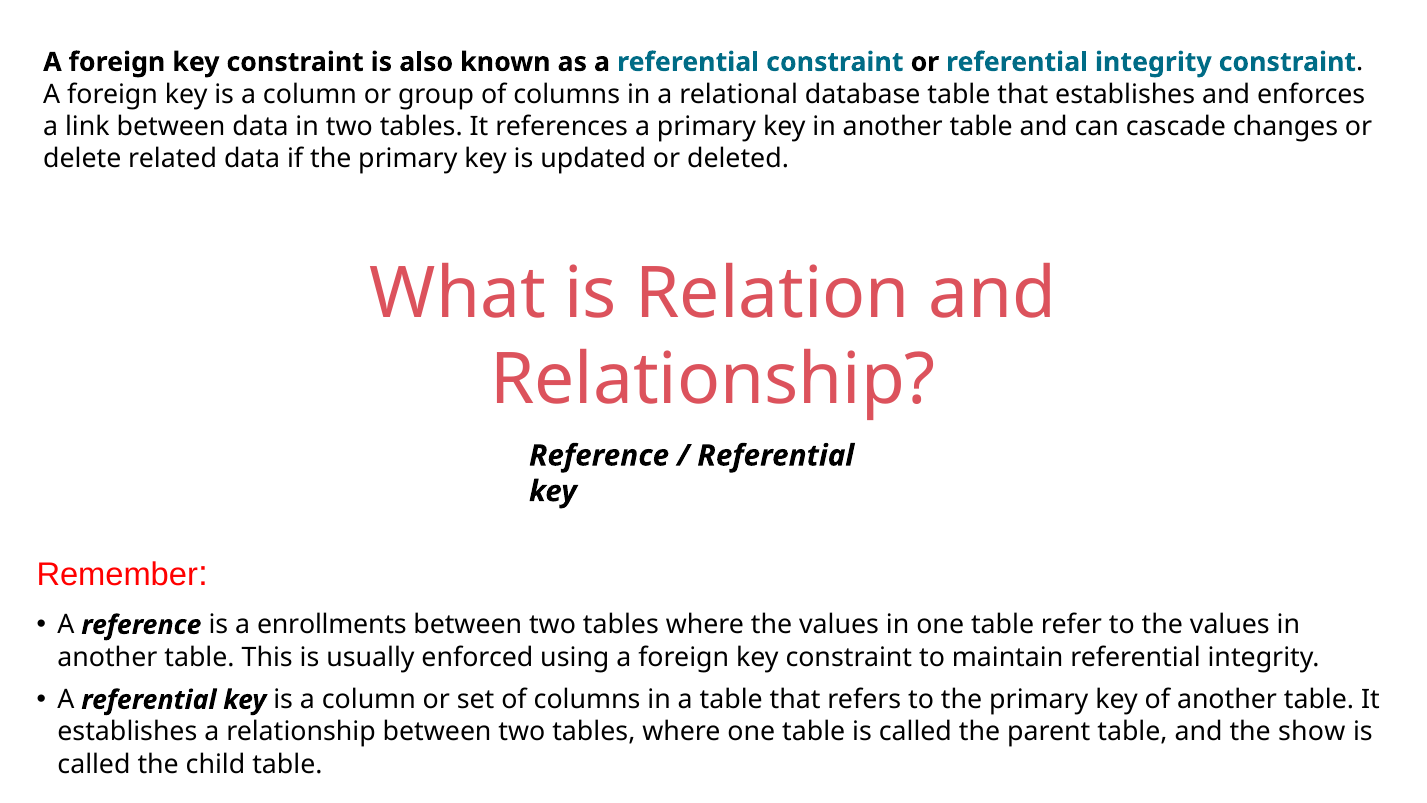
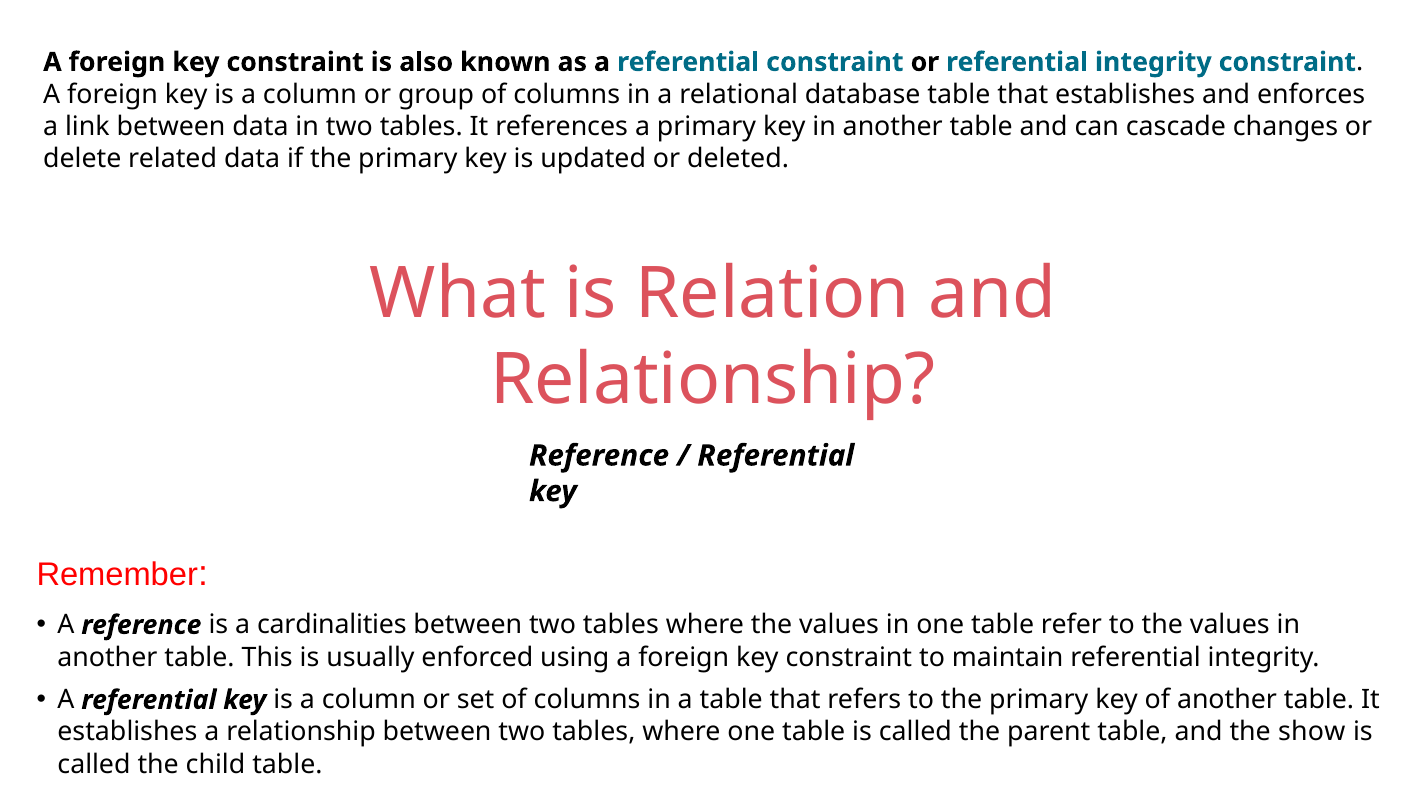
enrollments: enrollments -> cardinalities (332, 625)
